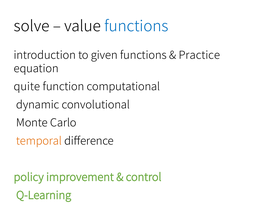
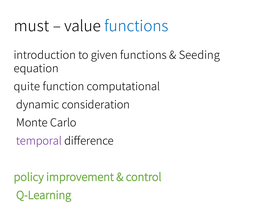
solve: solve -> must (32, 26)
Practice: Practice -> Seeding (199, 55)
convolutional: convolutional -> consideration (96, 105)
temporal colour: orange -> purple (39, 141)
